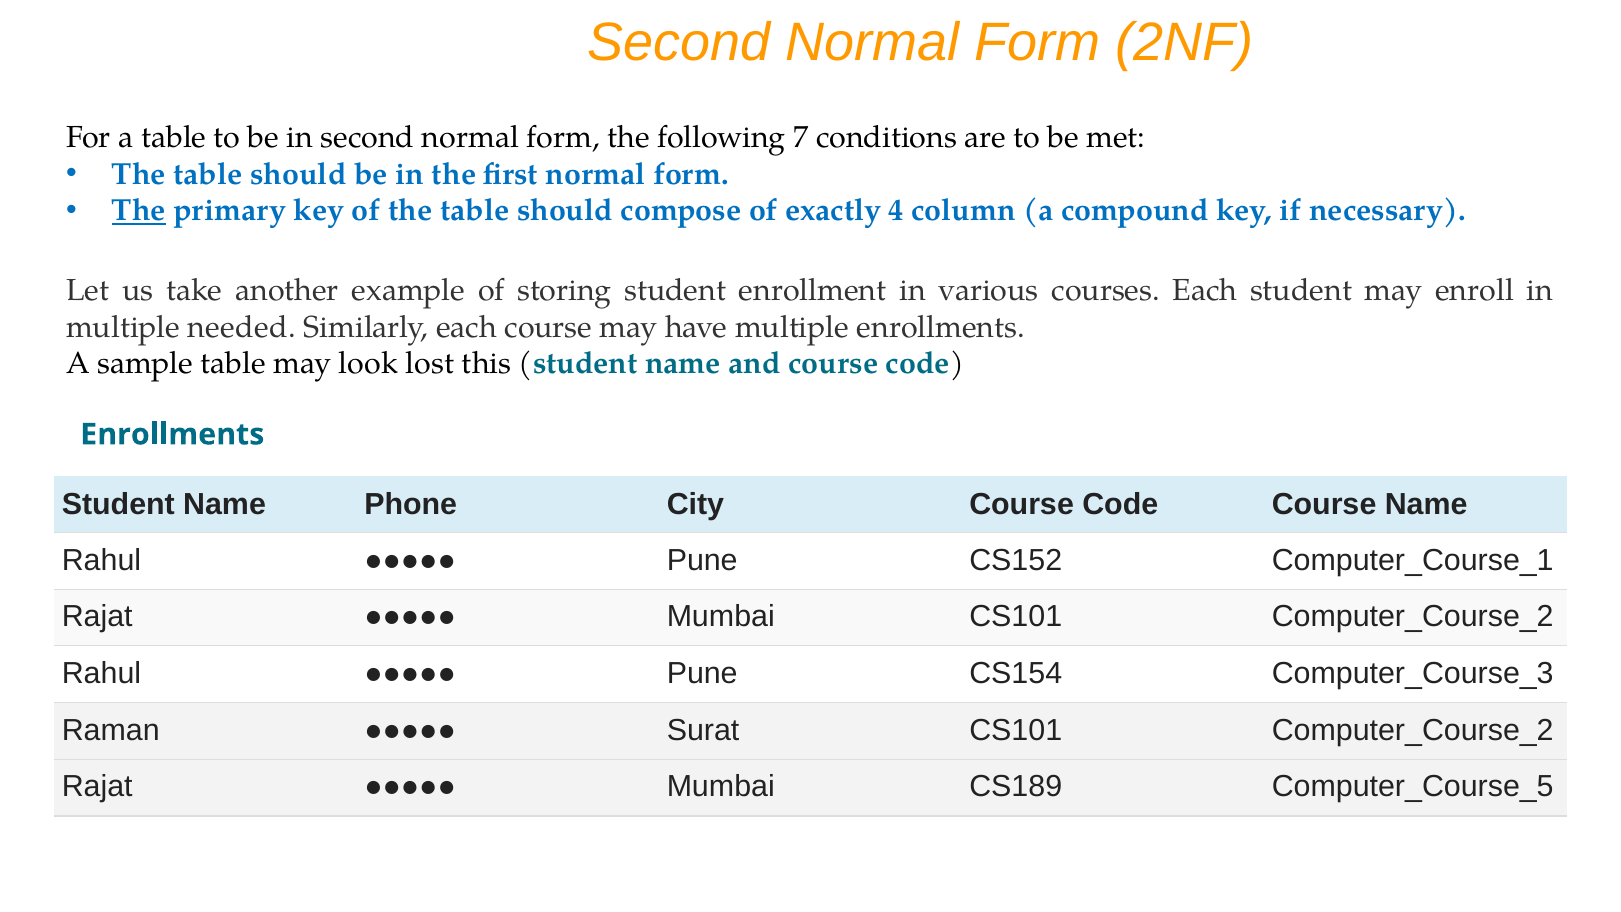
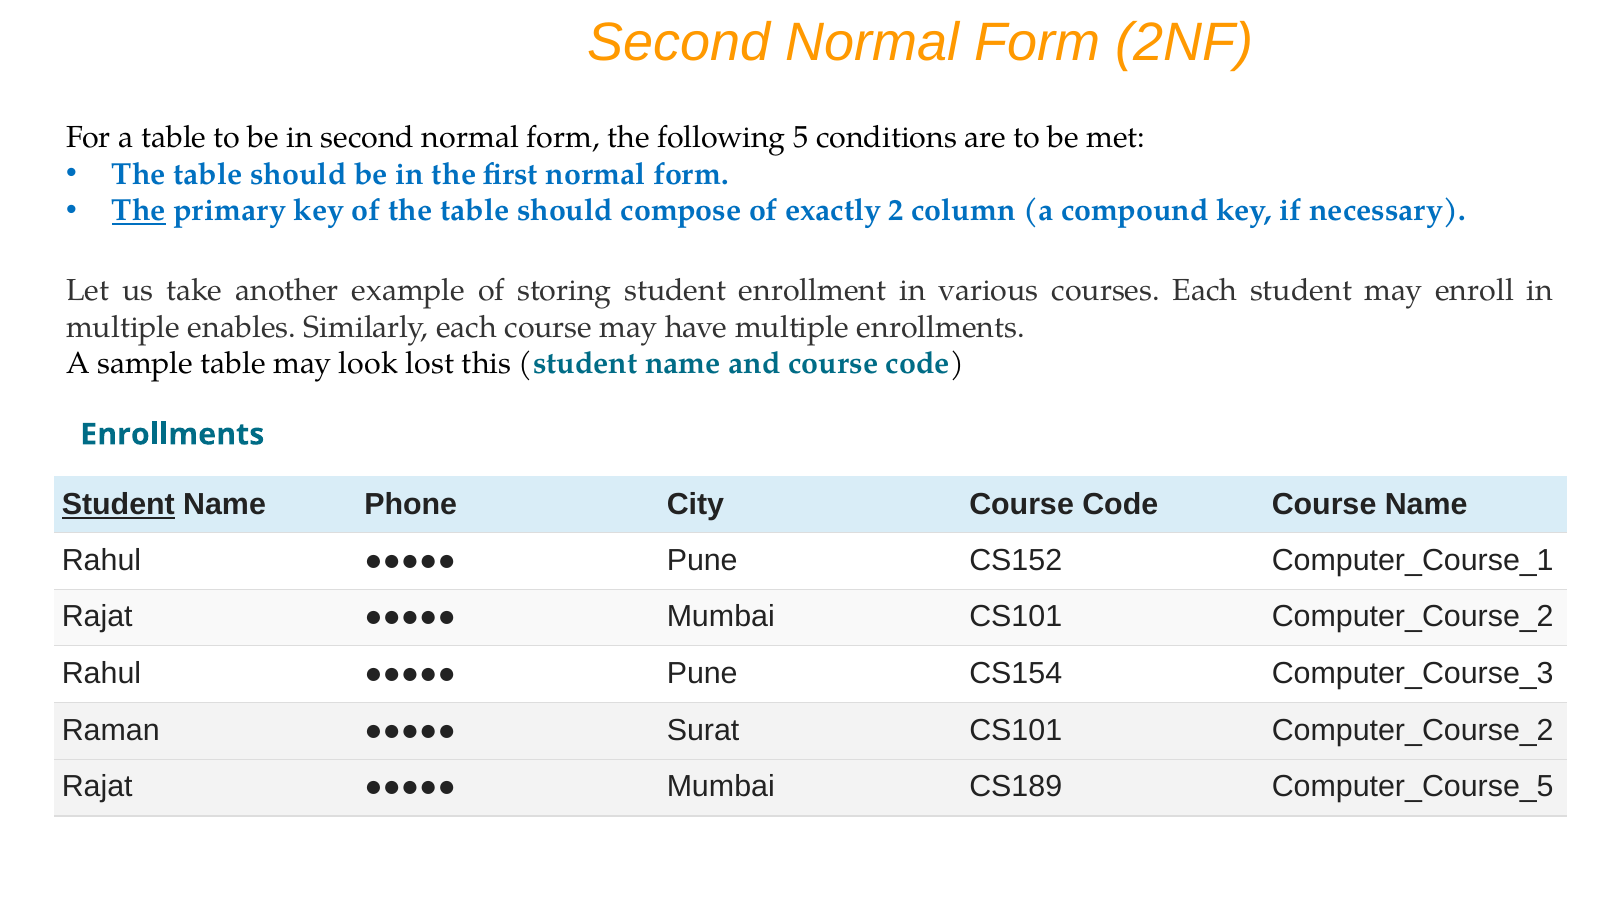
7: 7 -> 5 (801, 138)
4: 4 -> 2 (896, 211)
needed: needed -> enables (242, 327)
Student underline: none -> present (118, 504)
